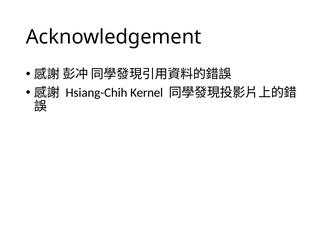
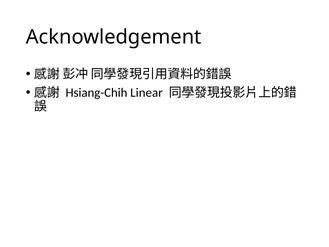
Kernel: Kernel -> Linear (147, 93)
